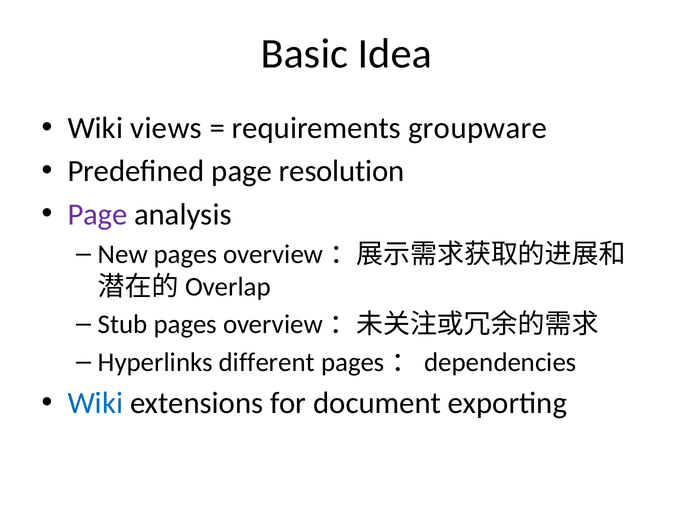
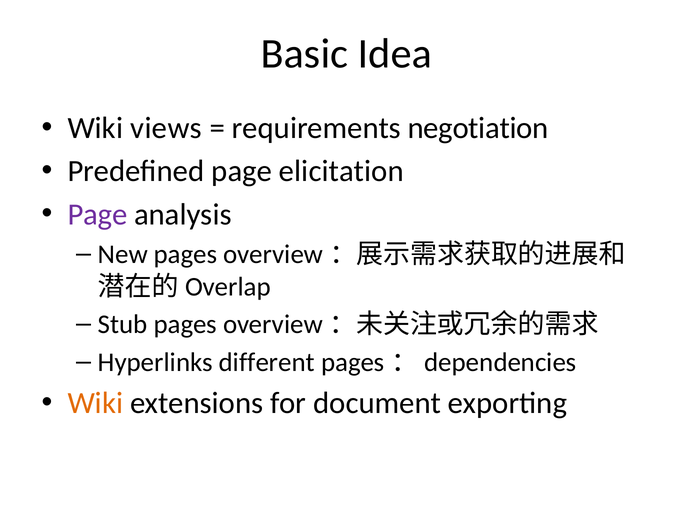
groupware: groupware -> negotiation (478, 128)
resolution: resolution -> elicitation (341, 171)
Wiki colour: blue -> orange (95, 403)
